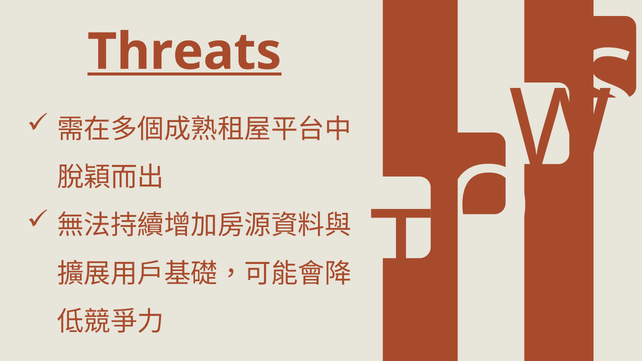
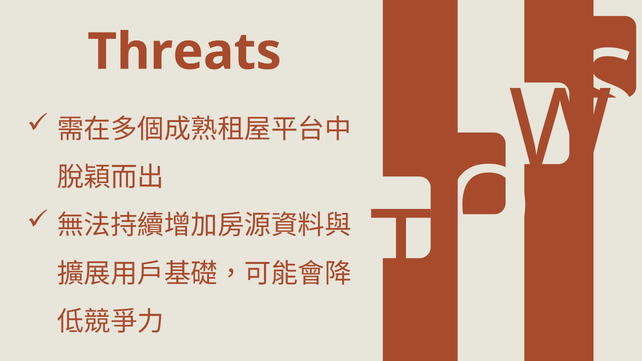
Threats underline: present -> none (184, 52)
